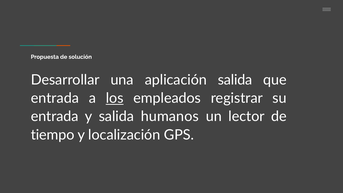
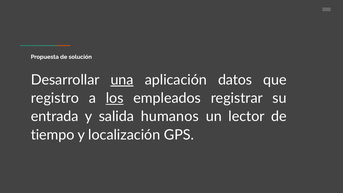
una underline: none -> present (122, 80)
aplicación salida: salida -> datos (235, 80)
entrada: entrada -> registro (55, 98)
